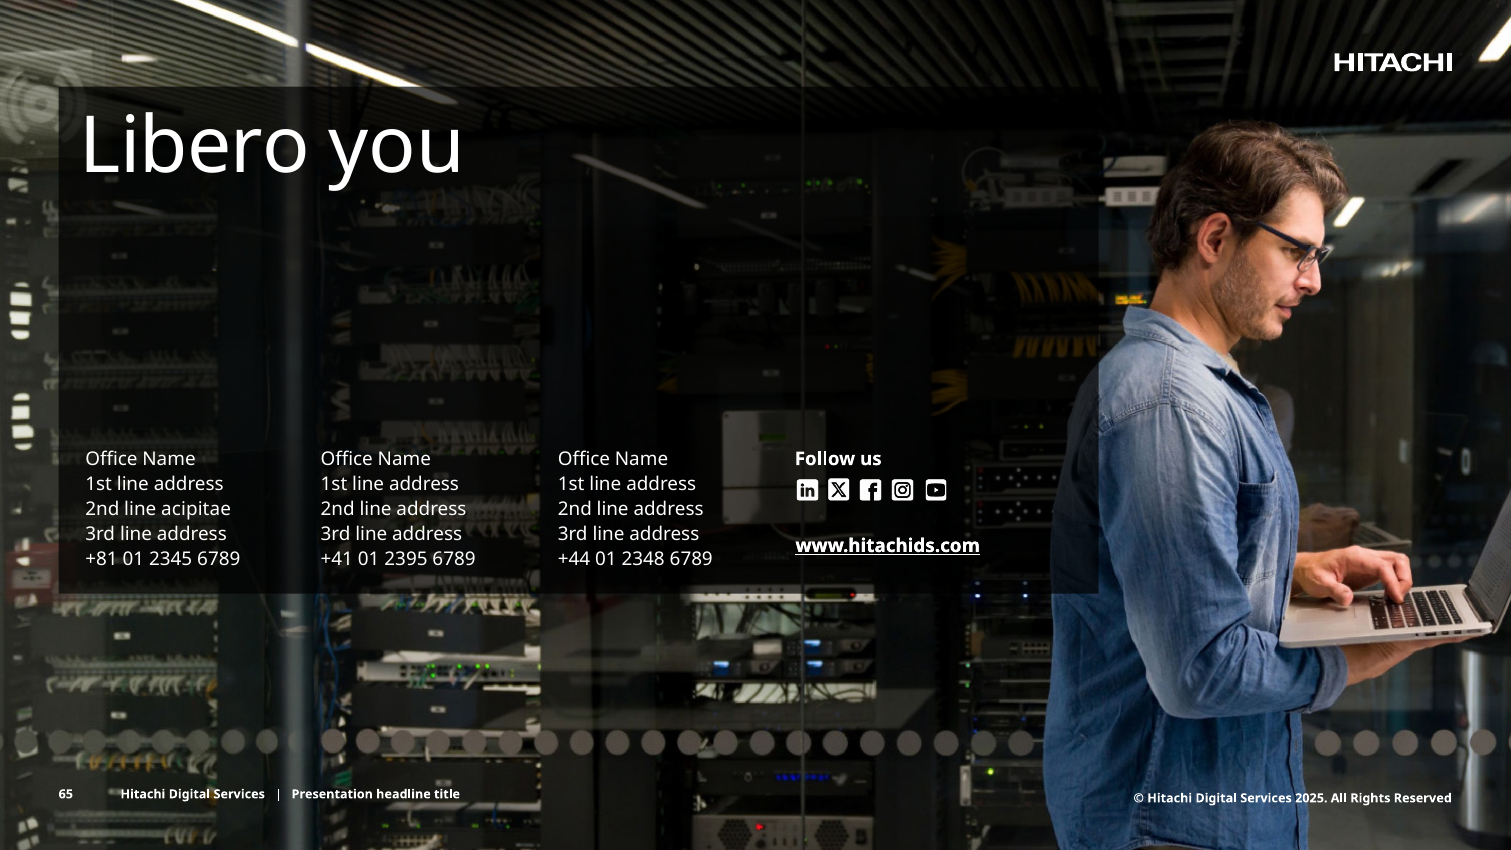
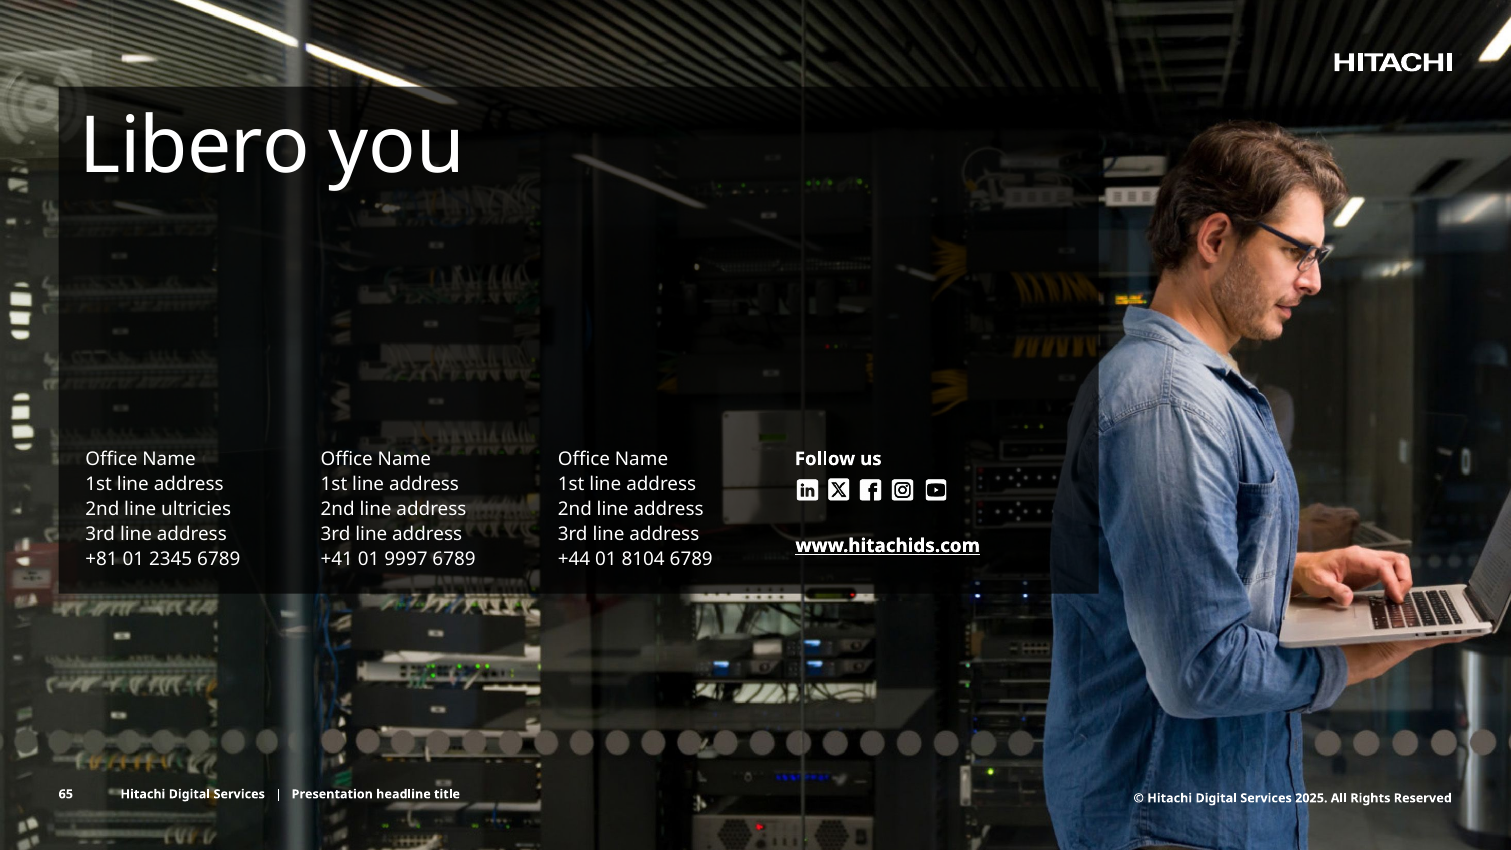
acipitae: acipitae -> ultricies (196, 509)
2395: 2395 -> 9997 (406, 559)
2348: 2348 -> 8104 (643, 559)
